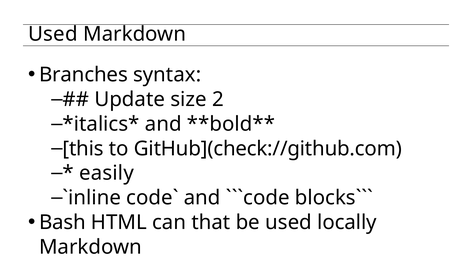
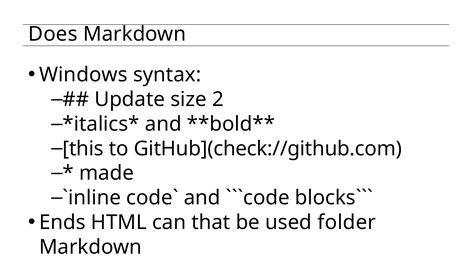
Used: Used -> Does (53, 34)
Branches: Branches -> Windows (83, 75)
easily: easily -> made (107, 173)
Bash: Bash -> Ends (62, 222)
locally: locally -> folder (347, 222)
